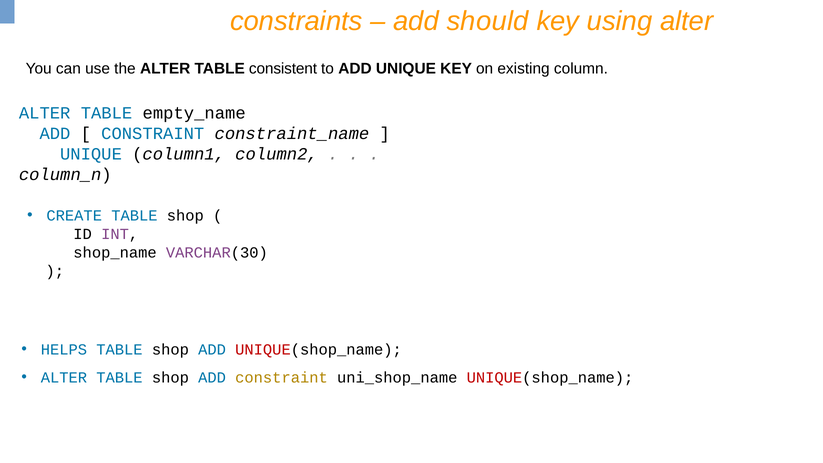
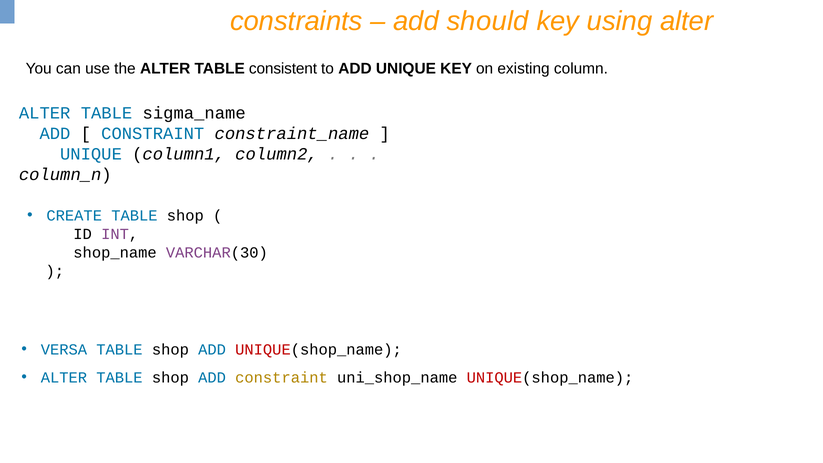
empty_name: empty_name -> sigma_name (194, 113)
HELPS: HELPS -> VERSA (64, 350)
